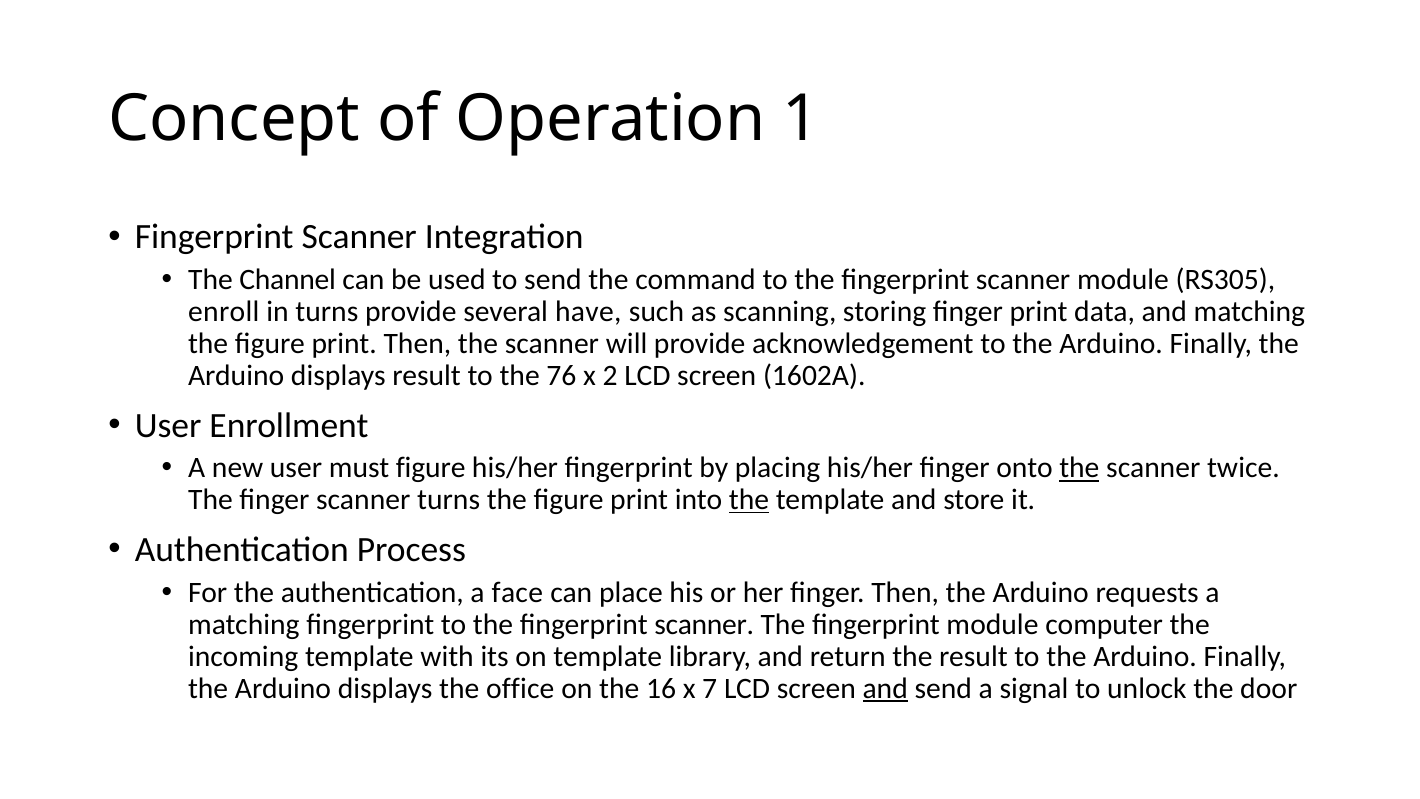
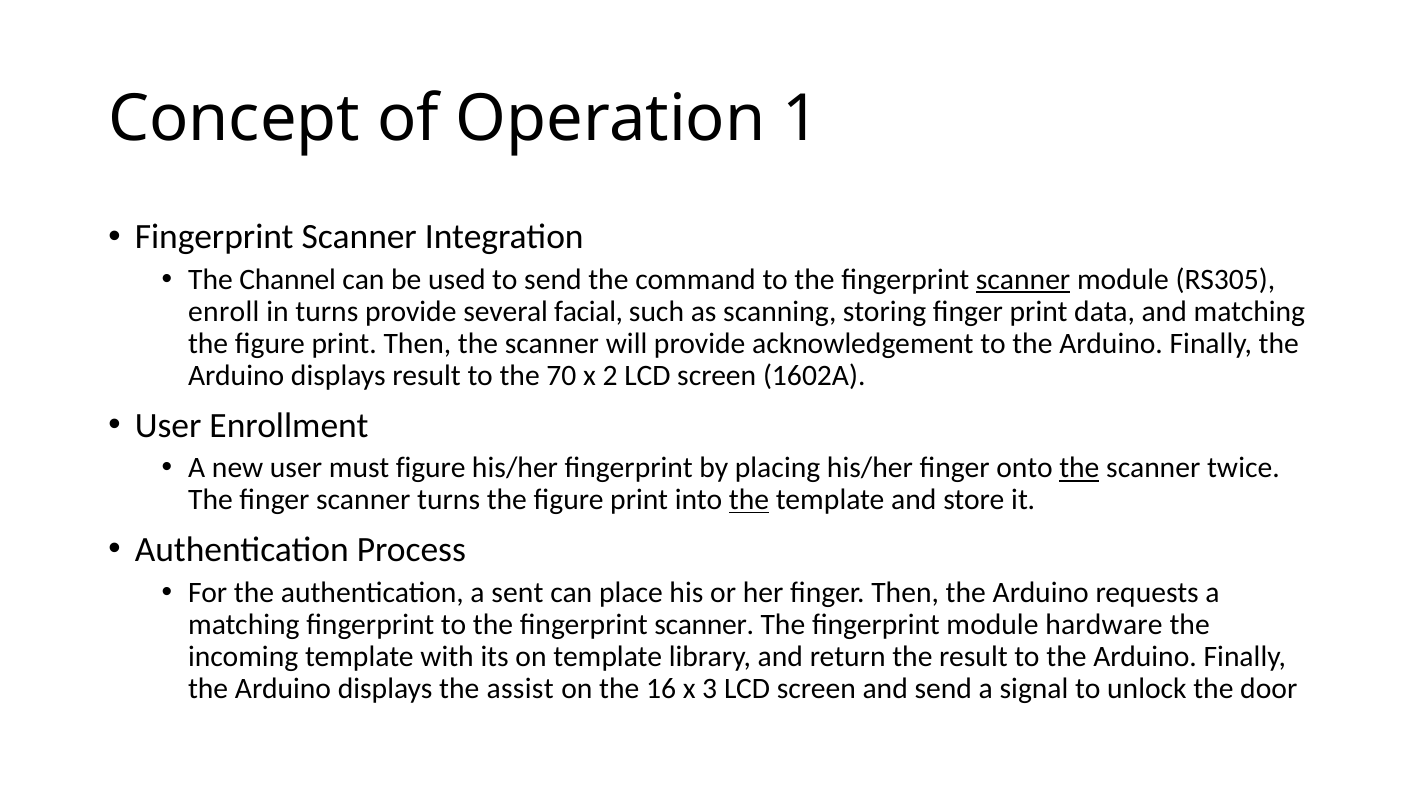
scanner underline: none -> present (1023, 279)
have: have -> facial (589, 311)
76: 76 -> 70 (561, 375)
face: face -> sent (517, 592)
computer: computer -> hardware (1104, 624)
office: office -> assist (520, 688)
7: 7 -> 3 (710, 688)
and underline: present -> none (885, 688)
